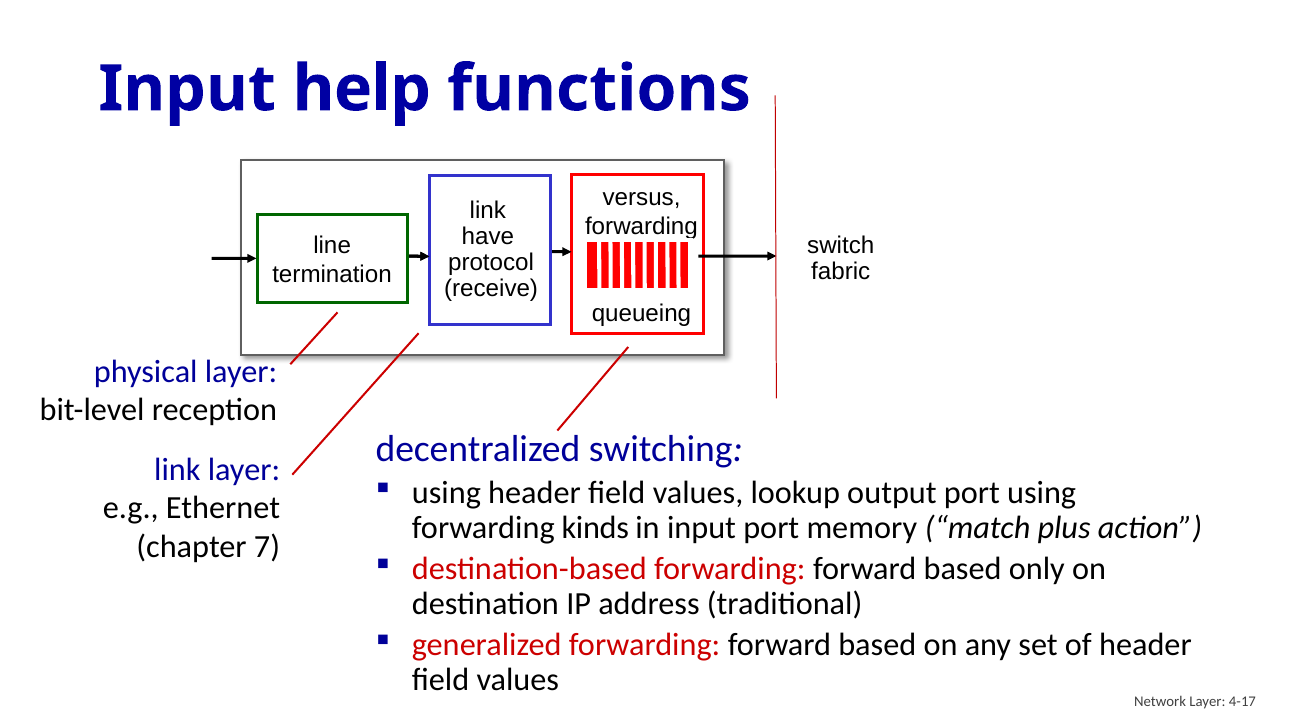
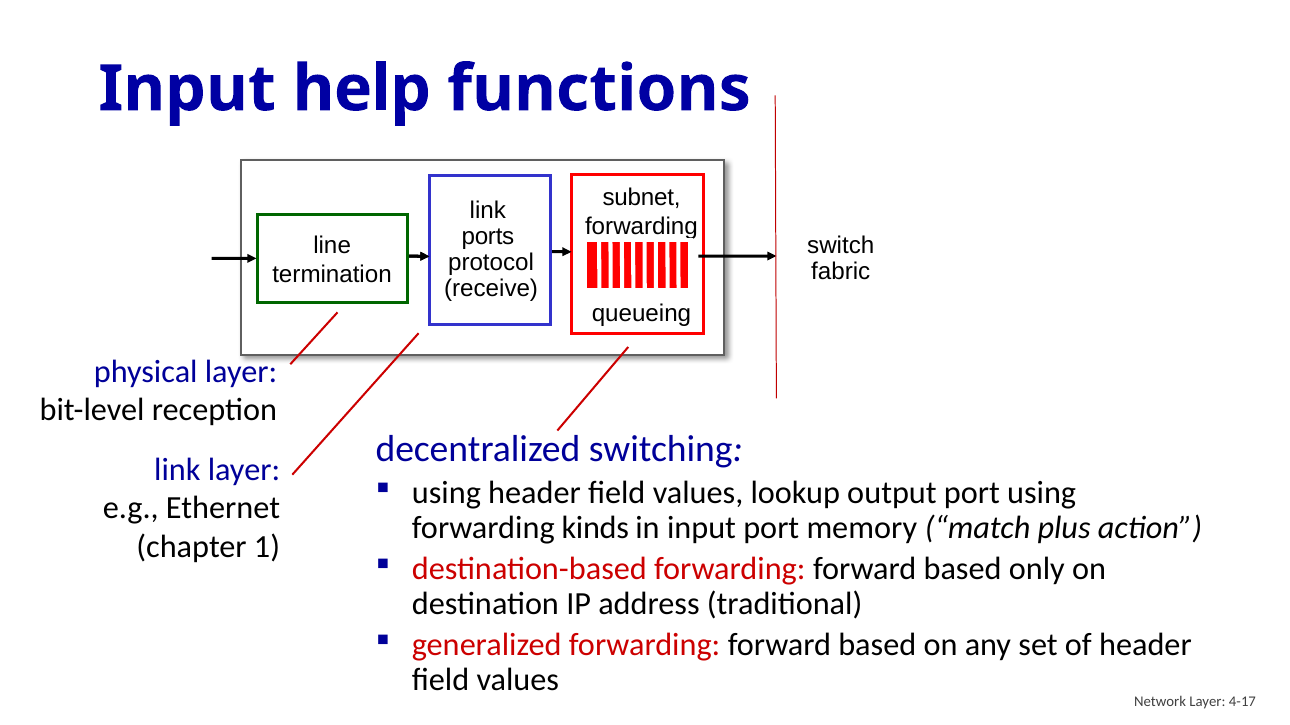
versus: versus -> subnet (642, 197)
have: have -> ports (488, 237)
7: 7 -> 1 (267, 547)
